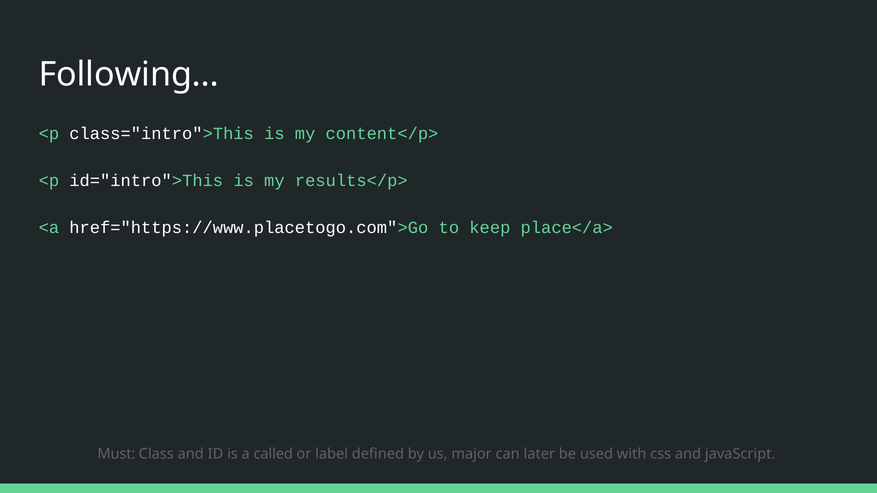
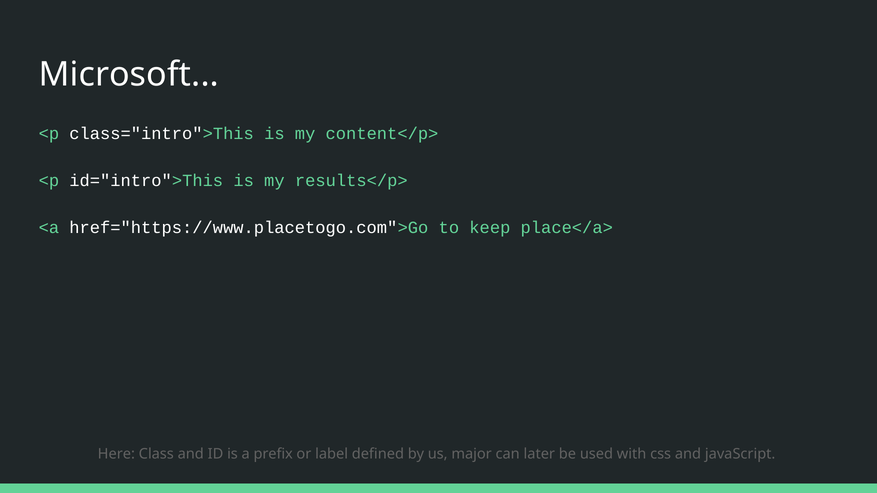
Following: Following -> Microsoft (129, 74)
Must: Must -> Here (116, 454)
called: called -> prefix (273, 454)
